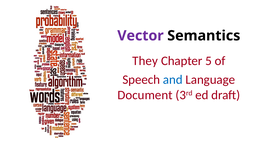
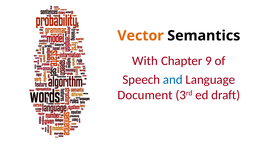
Vector colour: purple -> orange (140, 36)
They: They -> With (145, 61)
5: 5 -> 9 (209, 61)
